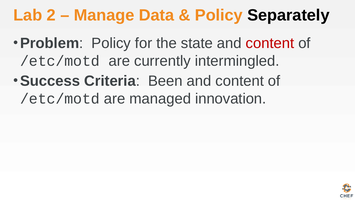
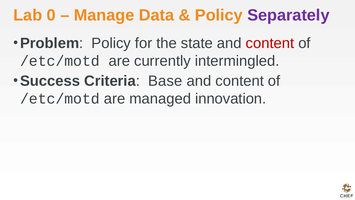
2: 2 -> 0 (51, 15)
Separately colour: black -> purple (288, 15)
Been: Been -> Base (165, 81)
